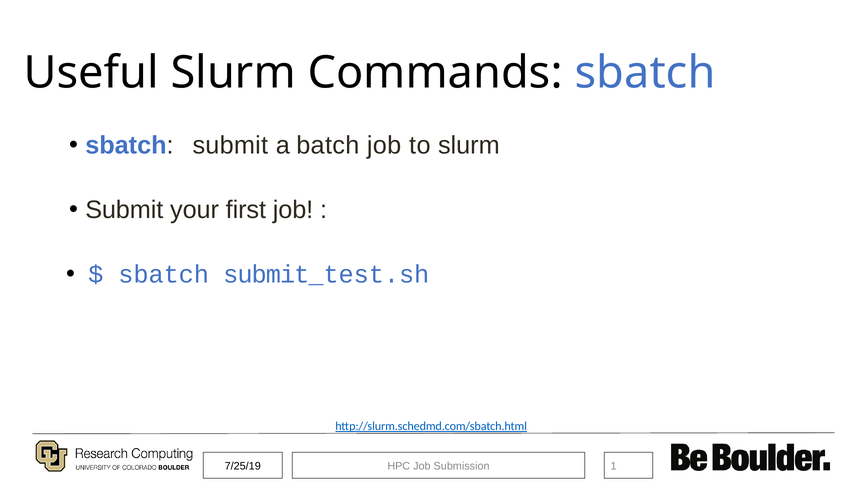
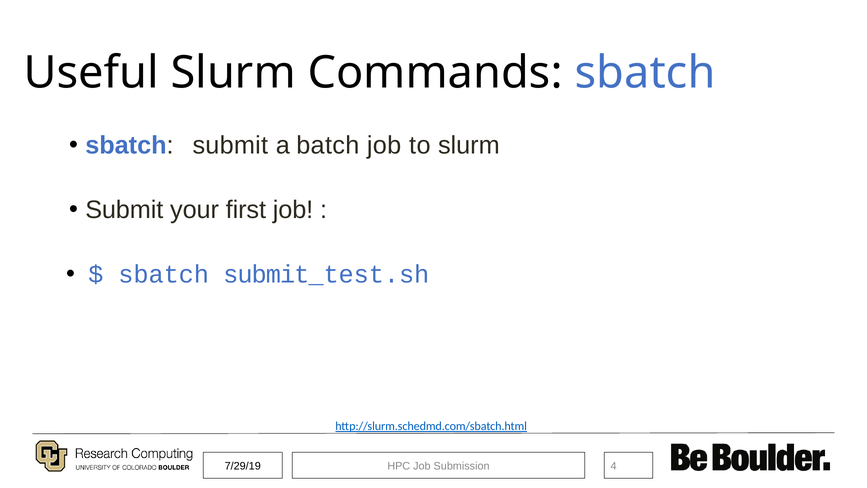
7/25/19: 7/25/19 -> 7/29/19 (243, 466)
1: 1 -> 4 (614, 466)
